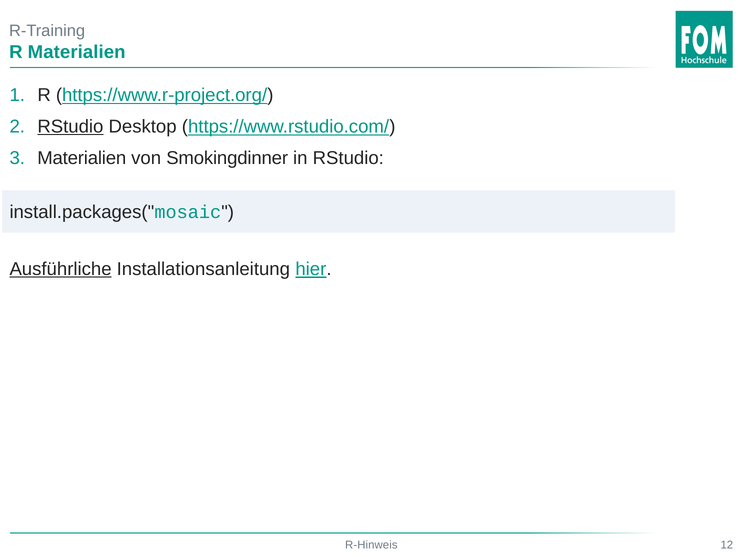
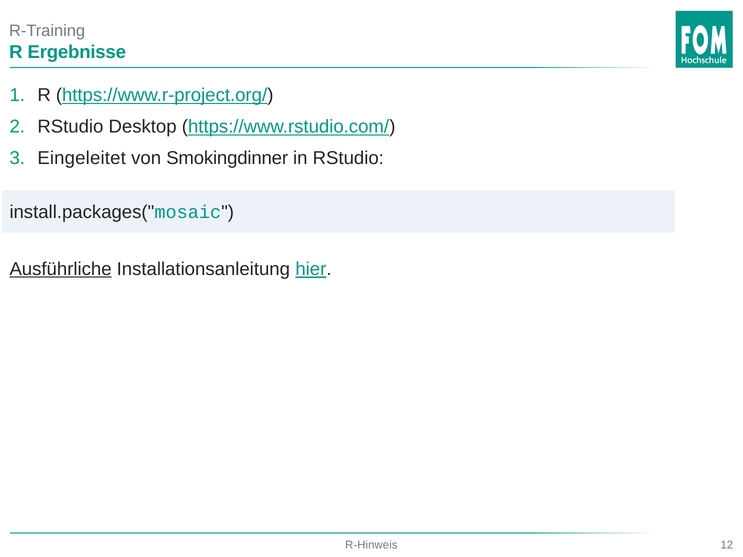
R Materialien: Materialien -> Ergebnisse (77, 52)
RStudio underline: present -> none (70, 127)
Materialien: Materialien -> Eingeleitet (82, 158)
